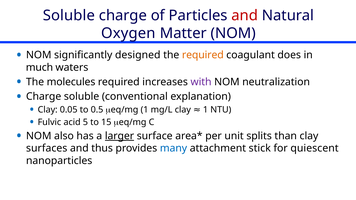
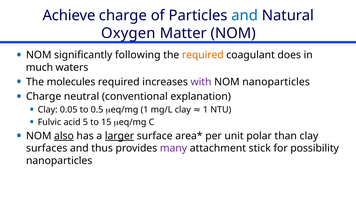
Soluble: Soluble -> Achieve (69, 15)
and colour: red -> blue (245, 15)
designed: designed -> following (138, 55)
NOM neutralization: neutralization -> nanoparticles (276, 82)
Charge soluble: soluble -> neutral (82, 97)
also underline: none -> present (64, 136)
splits: splits -> polar (259, 136)
many colour: blue -> purple (173, 149)
quiescent: quiescent -> possibility (315, 149)
